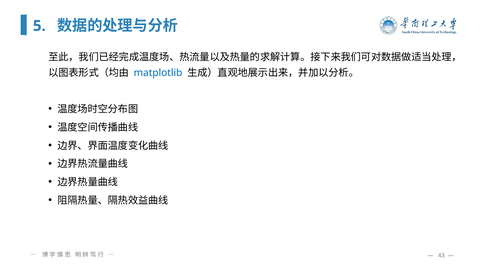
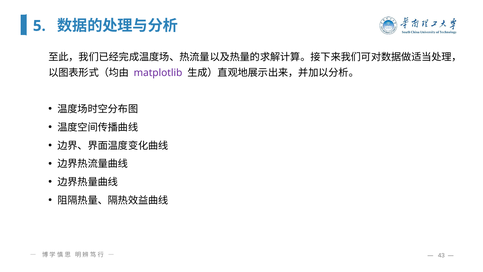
matplotlib colour: blue -> purple (158, 73)
